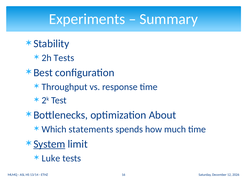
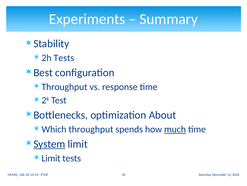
Which statements: statements -> throughput (91, 129)
much underline: none -> present (175, 129)
Luke: Luke -> Limit (51, 158)
